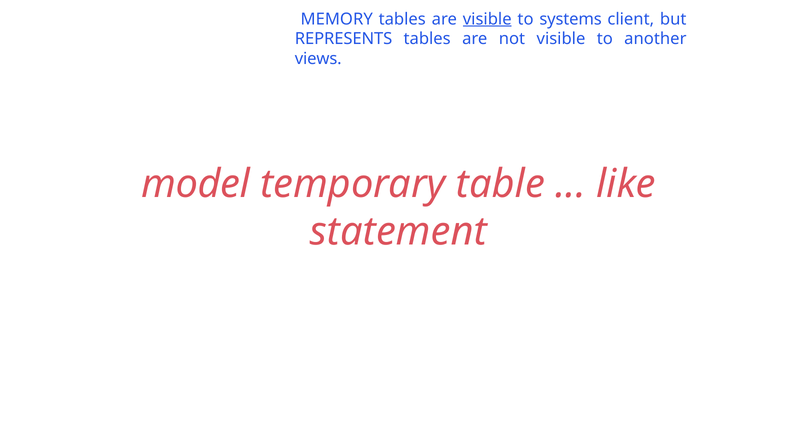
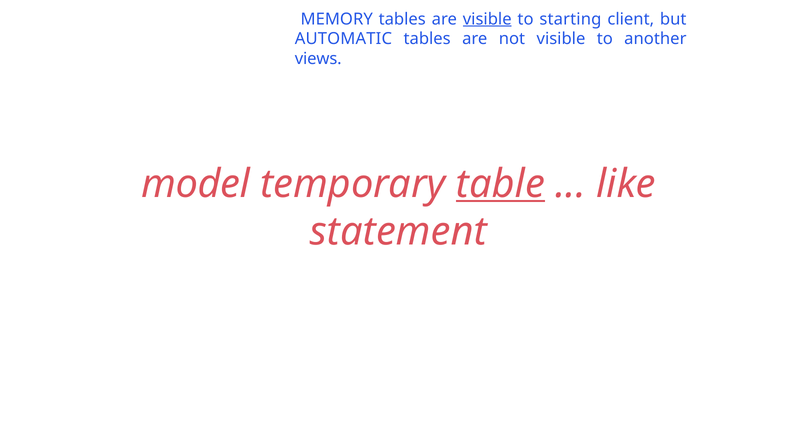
systems: systems -> starting (570, 19)
REPRESENTS: REPRESENTS -> AUTOMATIC (343, 39)
table underline: none -> present (500, 184)
